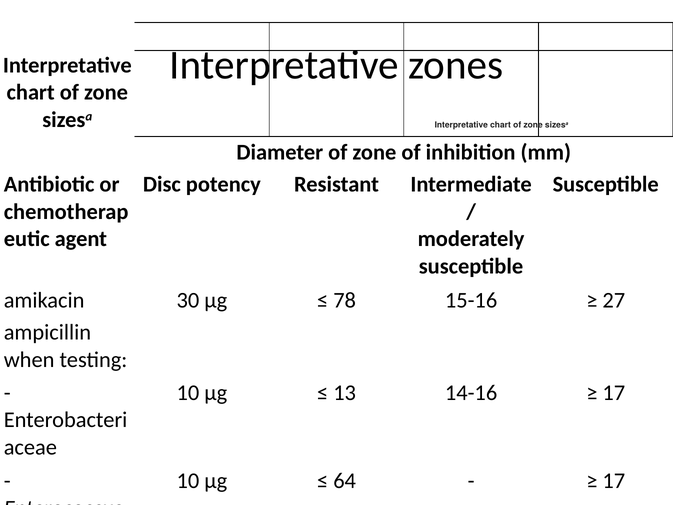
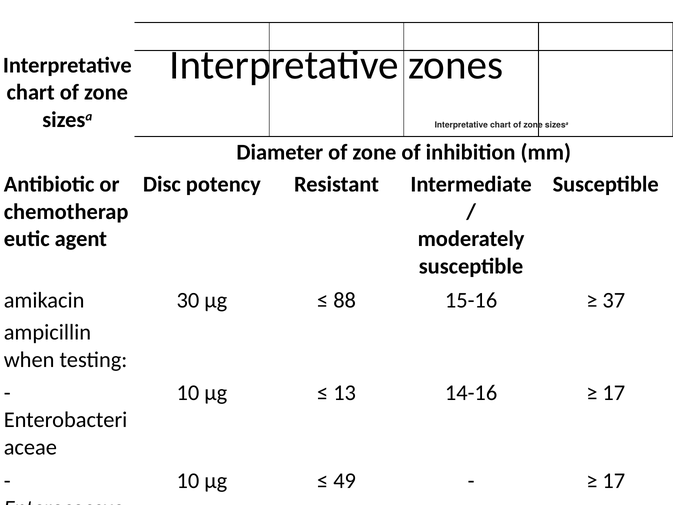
78: 78 -> 88 (345, 300)
27: 27 -> 37 (614, 300)
64: 64 -> 49 (345, 481)
